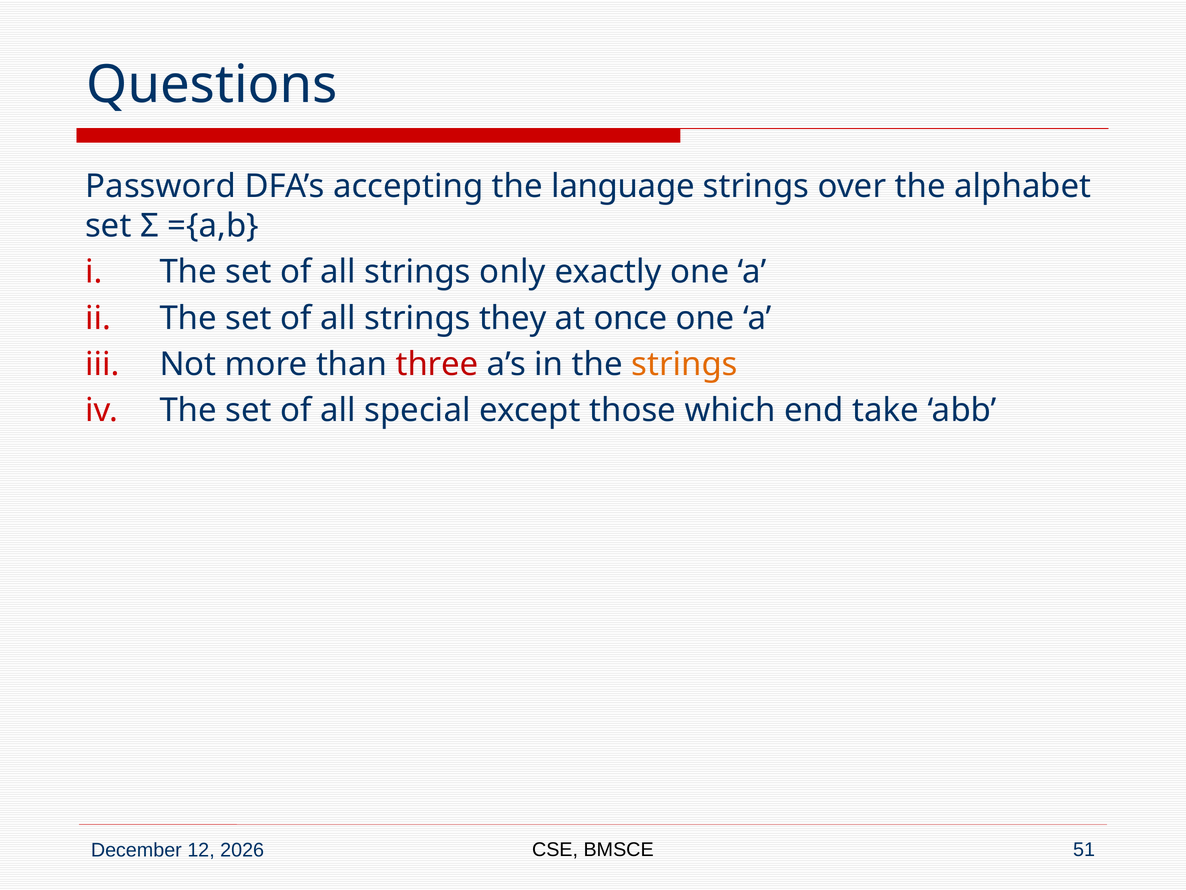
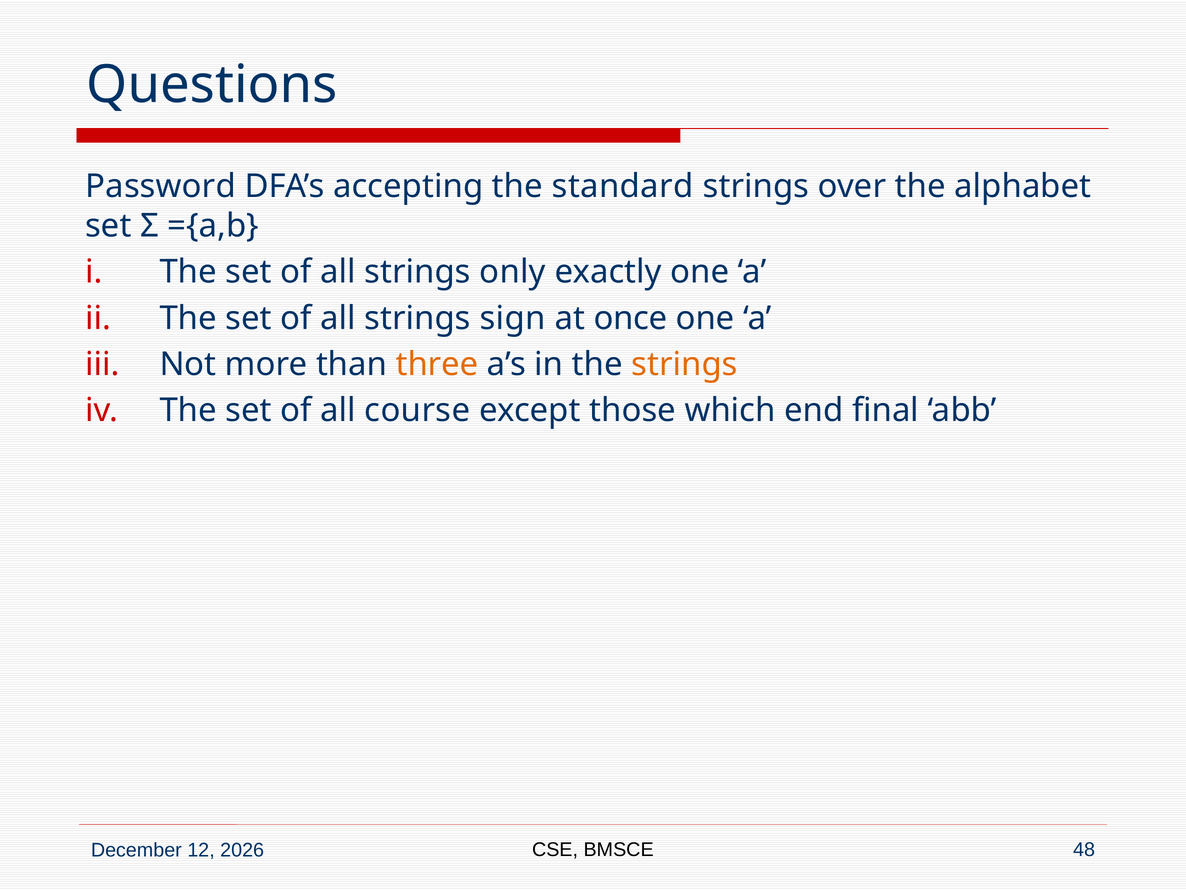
language: language -> standard (623, 186)
they: they -> sign (513, 318)
three colour: red -> orange (437, 364)
special: special -> course (417, 410)
take: take -> final (886, 410)
51: 51 -> 48 (1084, 849)
